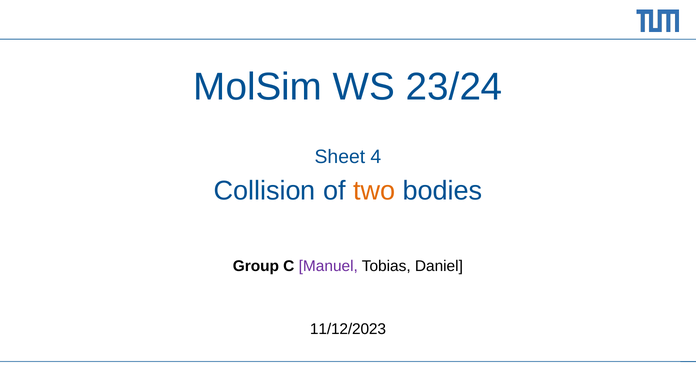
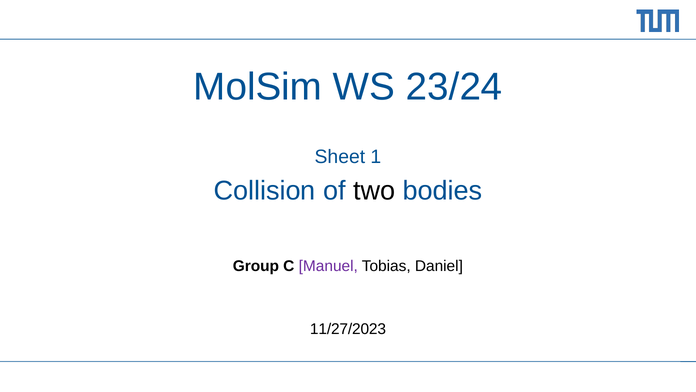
4: 4 -> 1 (376, 157)
two colour: orange -> black (374, 190)
11/12/2023: 11/12/2023 -> 11/27/2023 (348, 329)
